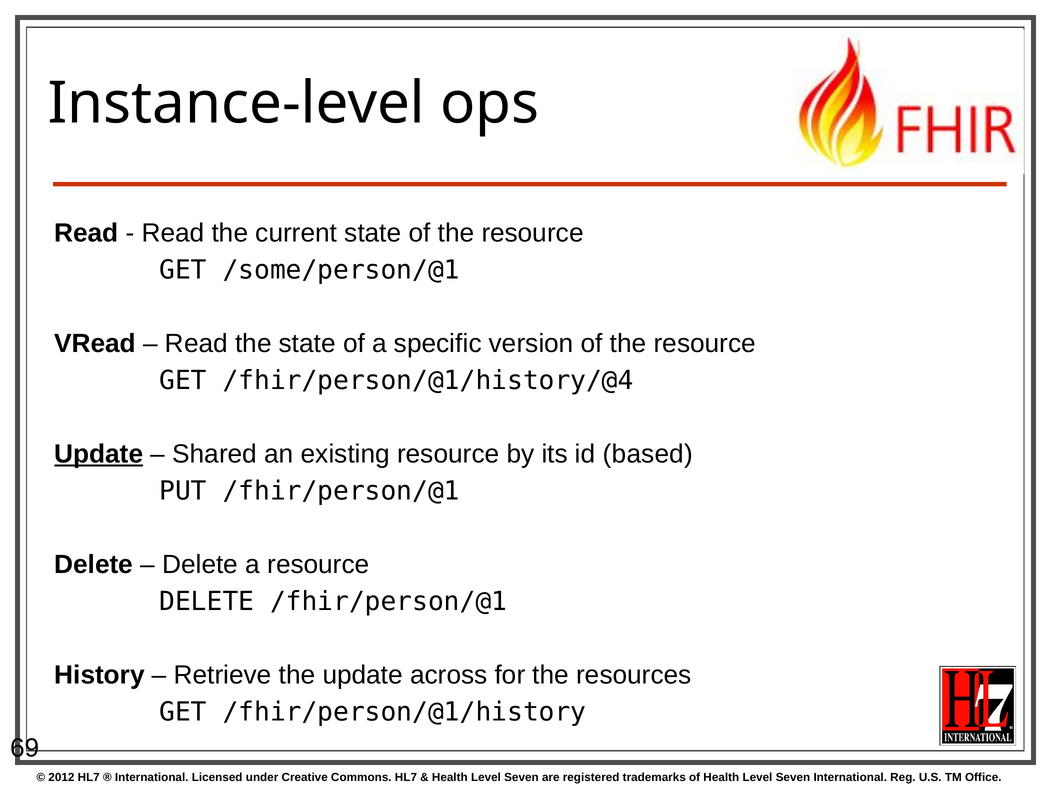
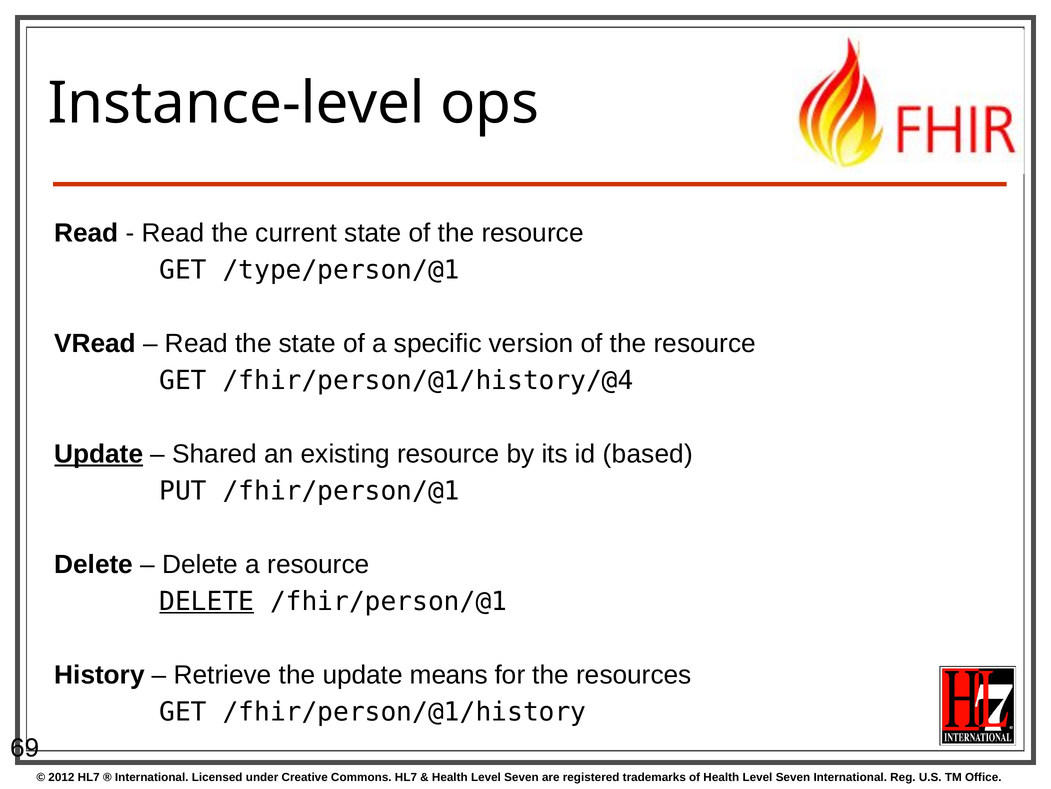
/some/person/@1: /some/person/@1 -> /type/person/@1 (341, 270)
DELETE underline: none -> present (207, 601)
across: across -> means (449, 674)
